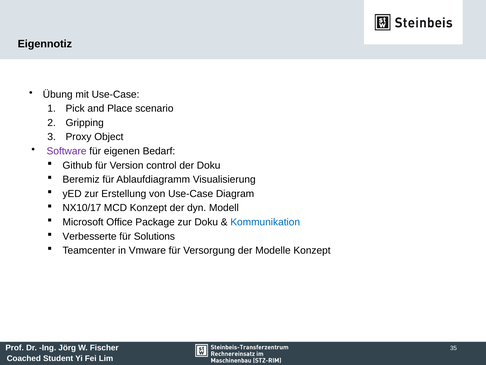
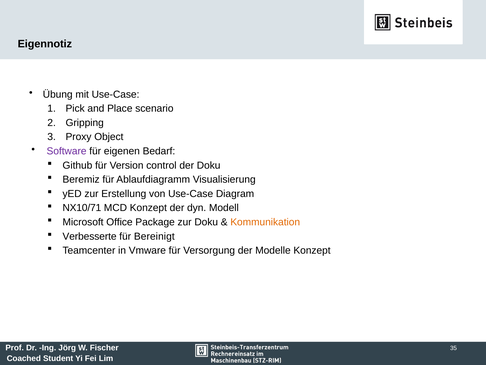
NX10/17: NX10/17 -> NX10/71 (82, 208)
Kommunikation colour: blue -> orange (265, 222)
Solutions: Solutions -> Bereinigt (154, 236)
